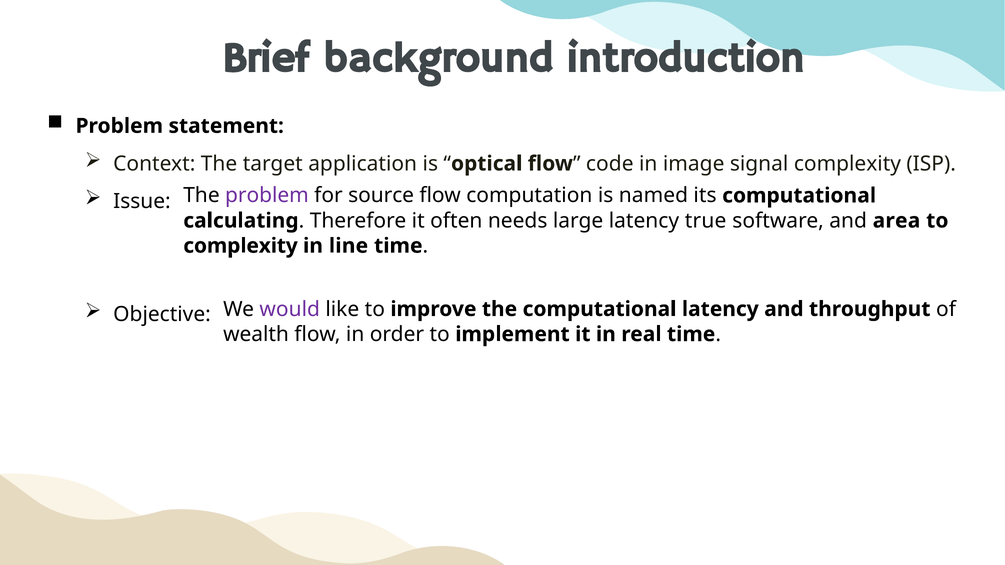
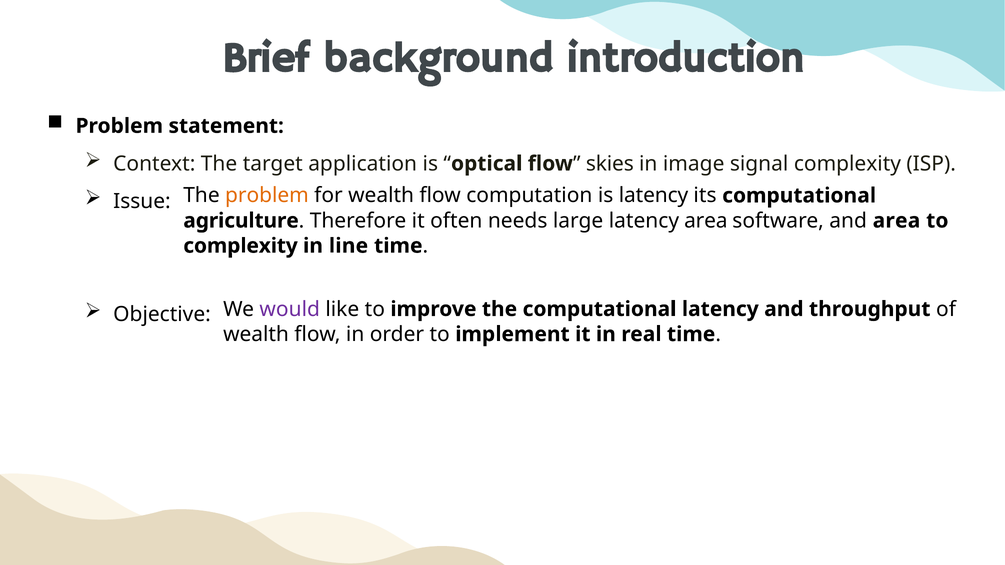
code: code -> skies (610, 164)
problem colour: purple -> orange (267, 196)
for source: source -> wealth (381, 196)
is named: named -> latency (654, 196)
calculating: calculating -> agriculture (241, 221)
latency true: true -> area (706, 221)
